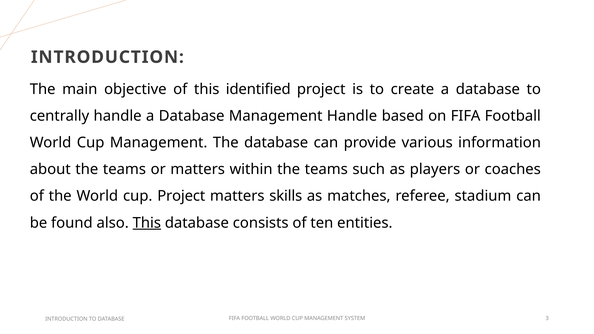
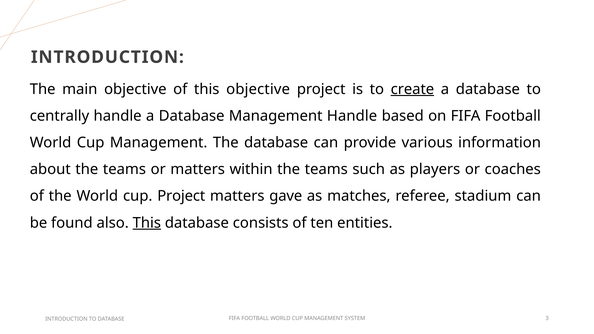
this identified: identified -> objective (258, 89)
create underline: none -> present (412, 89)
skills: skills -> gave (286, 196)
